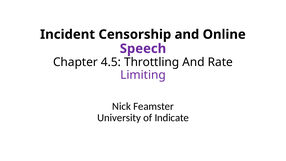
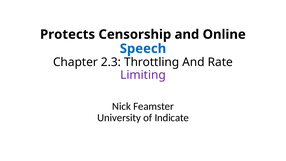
Incident: Incident -> Protects (68, 34)
Speech colour: purple -> blue (143, 49)
4.5: 4.5 -> 2.3 (111, 62)
